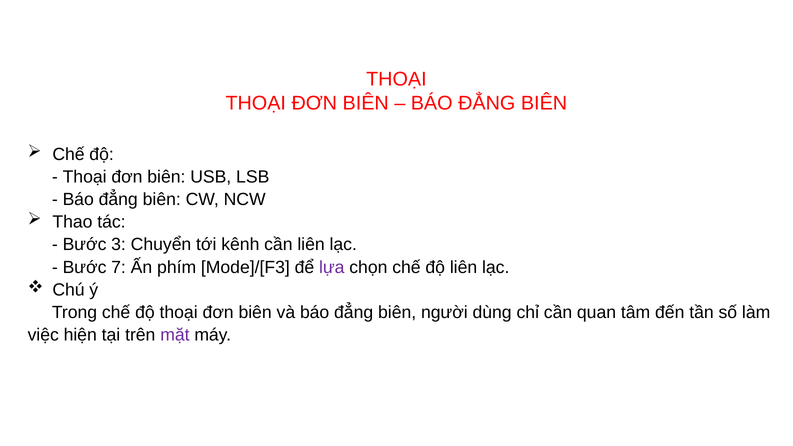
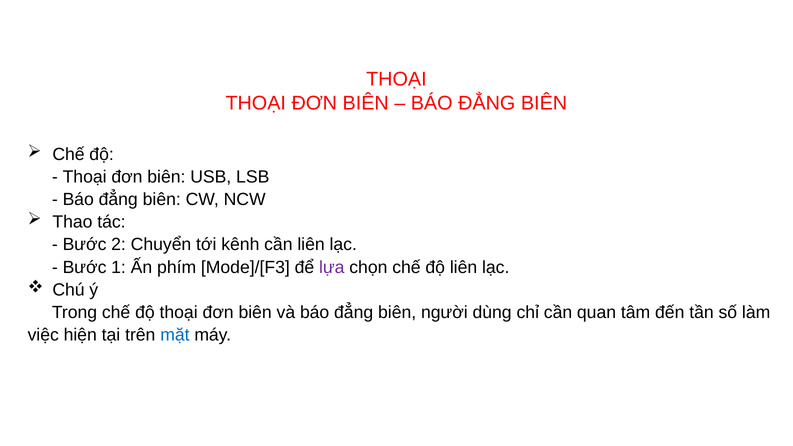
3: 3 -> 2 (119, 245)
7: 7 -> 1 (119, 267)
mặt colour: purple -> blue (175, 335)
